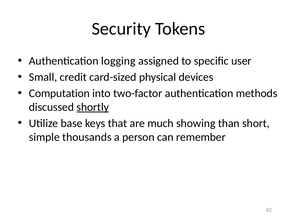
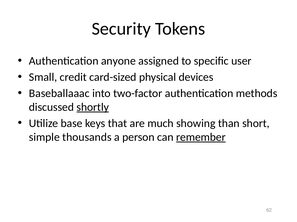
logging: logging -> anyone (118, 61)
Computation: Computation -> Baseballaaac (59, 94)
remember underline: none -> present (201, 137)
